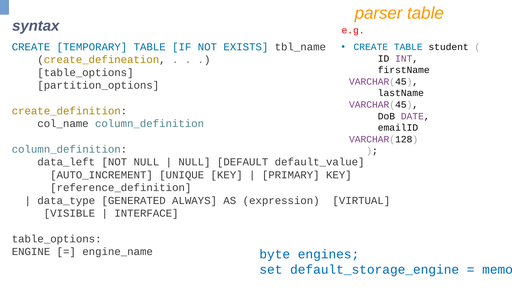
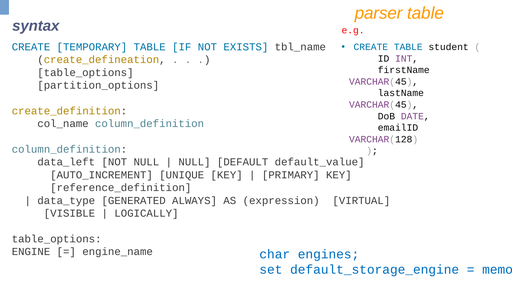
INTERFACE: INTERFACE -> LOGICALLY (146, 213)
byte: byte -> char (275, 254)
